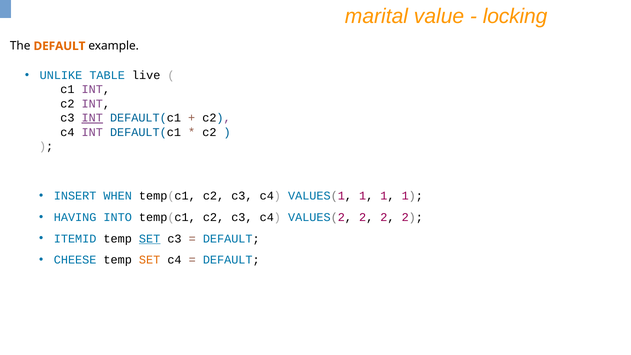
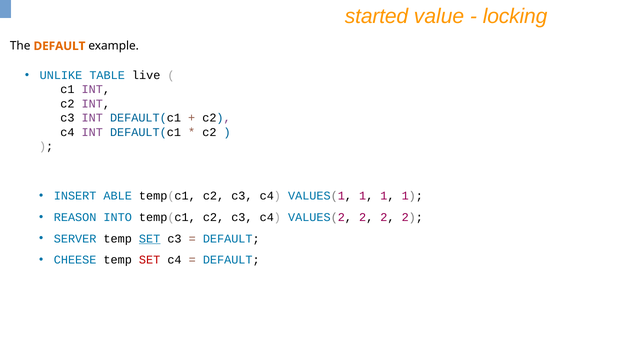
marital: marital -> started (377, 16)
INT underline: present -> none (92, 118)
WHEN: WHEN -> ABLE (118, 196)
HAVING: HAVING -> REASON (75, 217)
ITEMID: ITEMID -> SERVER (75, 239)
SET colour: orange -> red (150, 260)
